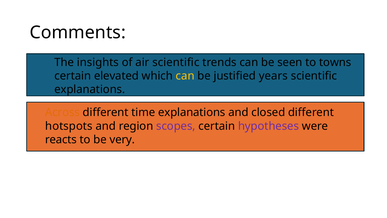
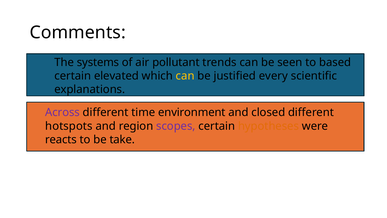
insights: insights -> systems (98, 62)
air scientific: scientific -> pollutant (176, 62)
towns: towns -> based (335, 62)
years: years -> every (273, 76)
Across colour: orange -> purple (63, 112)
time explanations: explanations -> environment (192, 112)
hypotheses colour: purple -> orange (269, 126)
very: very -> take (122, 139)
